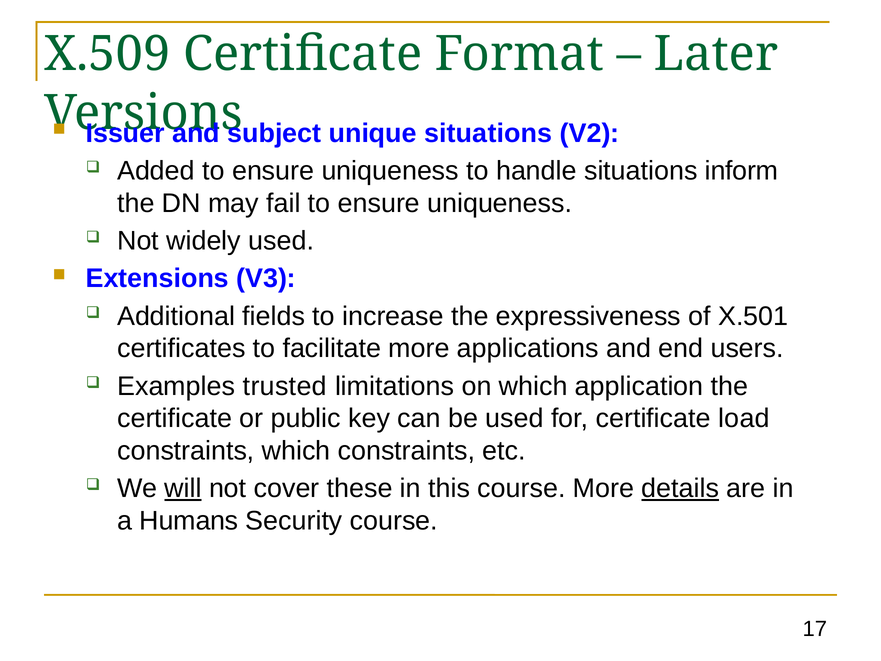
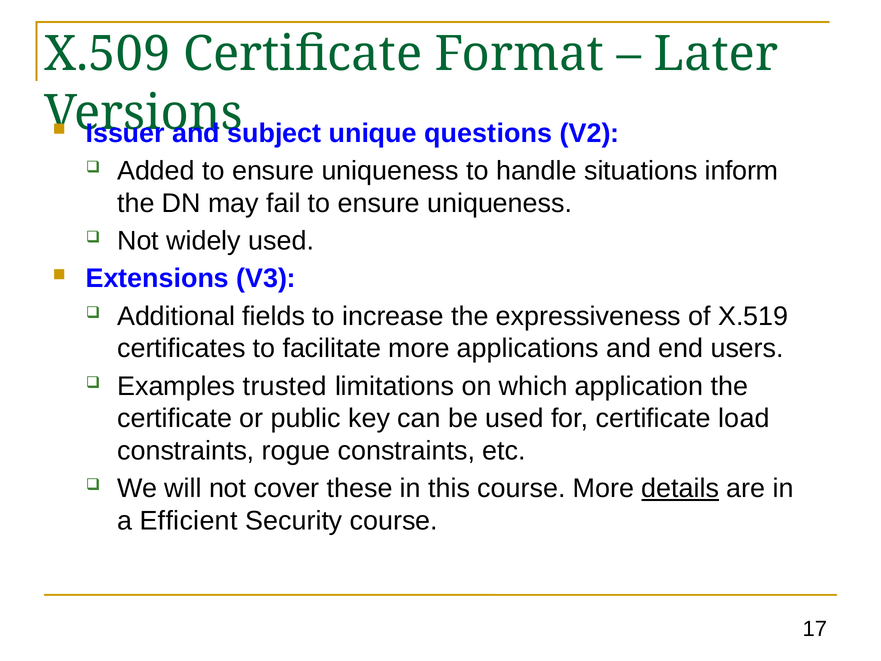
unique situations: situations -> questions (488, 133)
X.501: X.501 -> X.519 (753, 316)
constraints which: which -> rogue (296, 451)
will underline: present -> none (183, 488)
Humans: Humans -> Efficient (189, 521)
